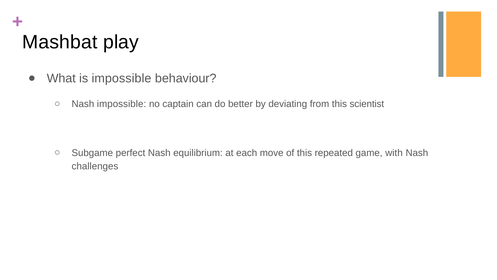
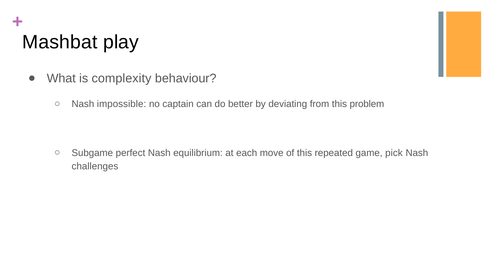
is impossible: impossible -> complexity (121, 78)
scientist: scientist -> problem (367, 104)
with: with -> pick (394, 153)
